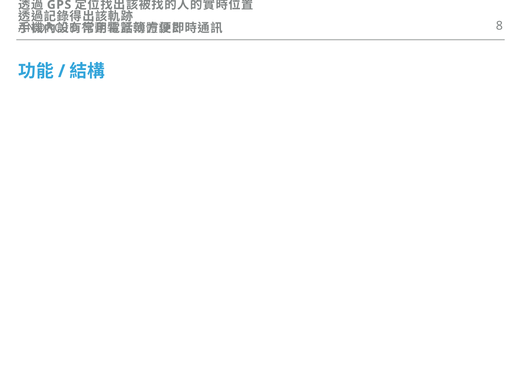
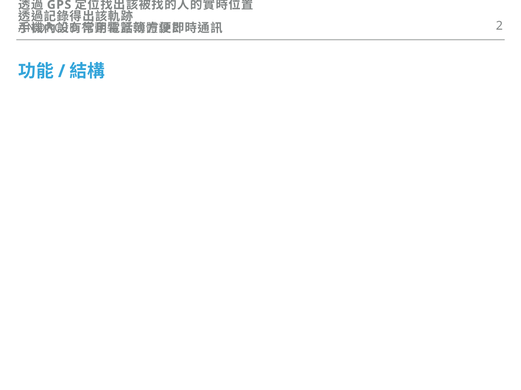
8: 8 -> 2 (499, 26)
